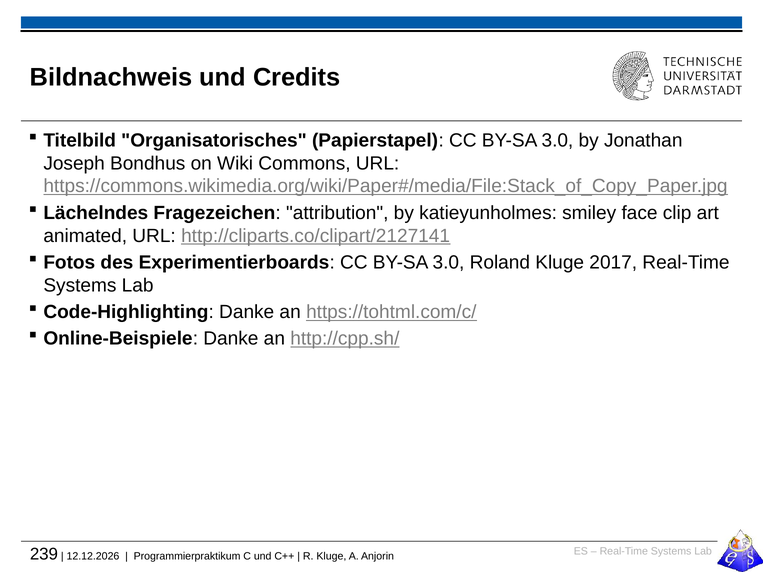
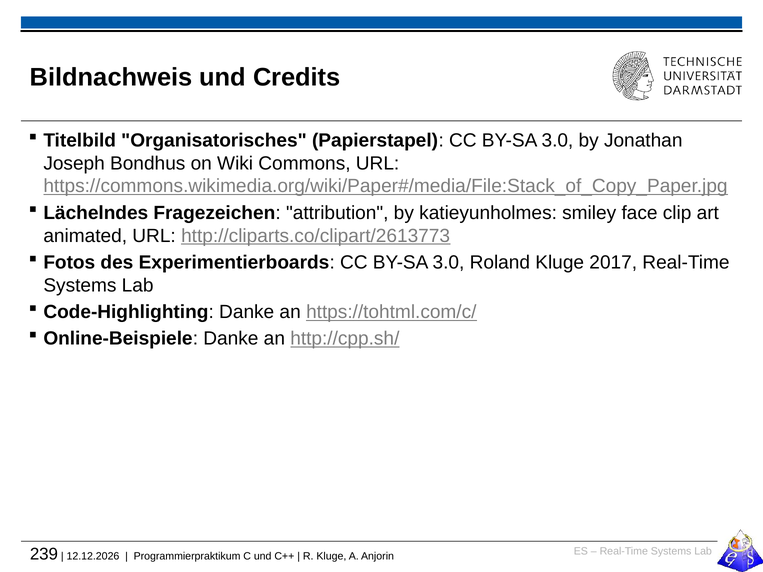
http://cliparts.co/clipart/2127141: http://cliparts.co/clipart/2127141 -> http://cliparts.co/clipart/2613773 (316, 236)
